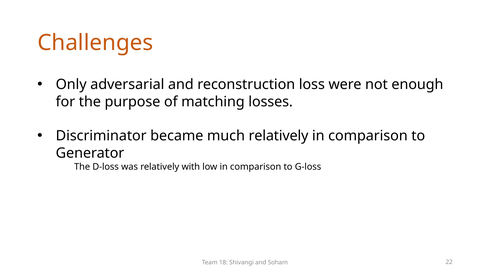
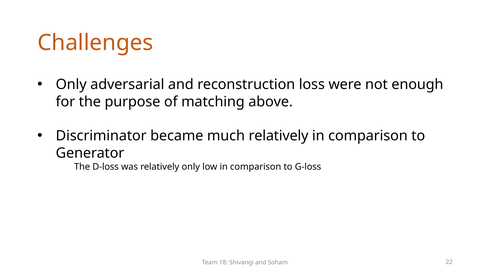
losses: losses -> above (271, 102)
relatively with: with -> only (191, 167)
